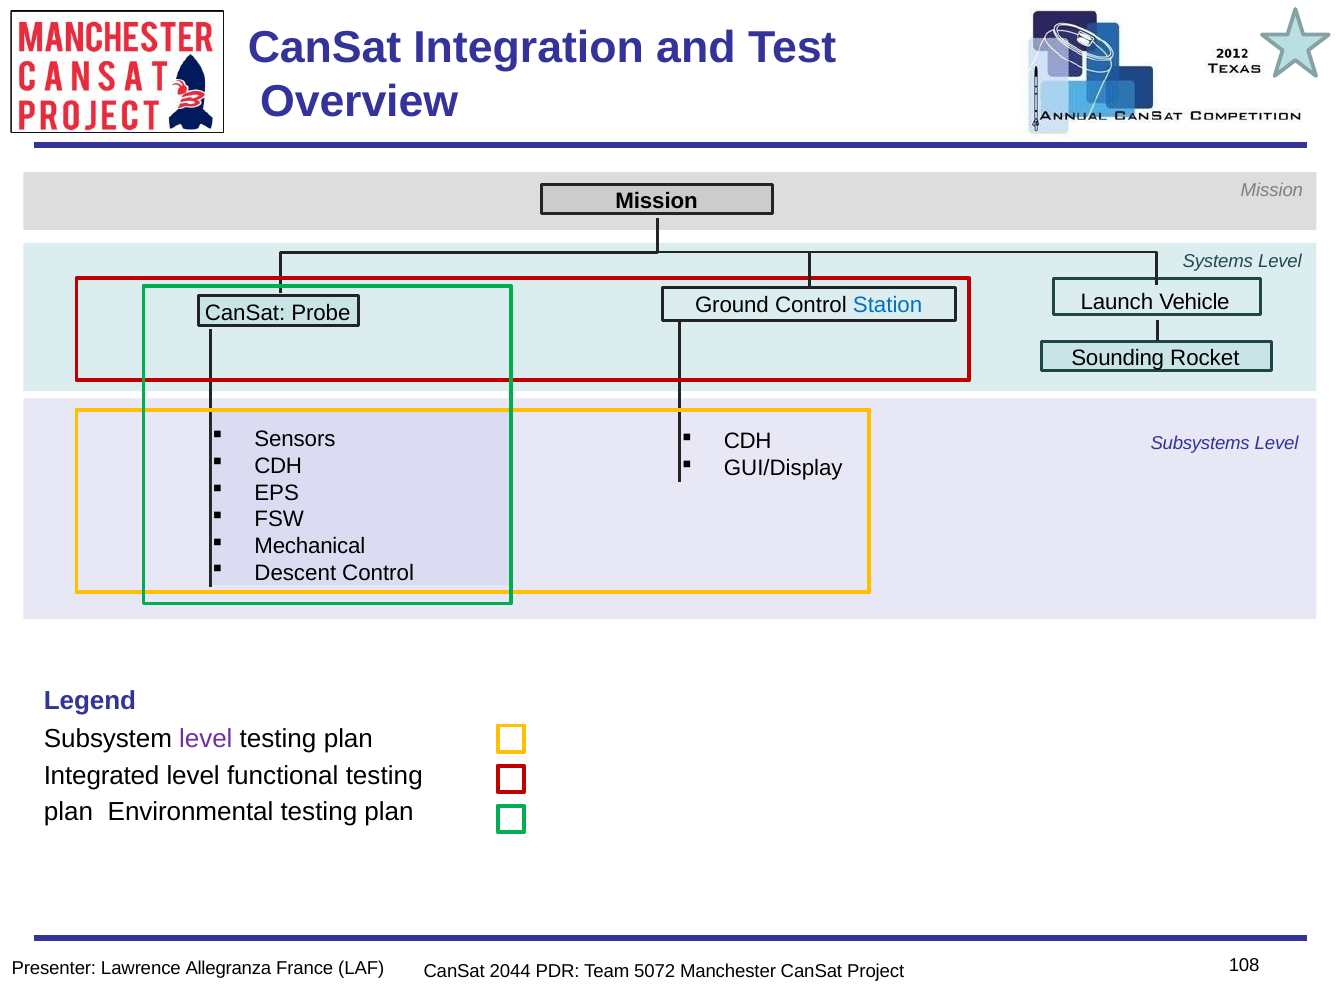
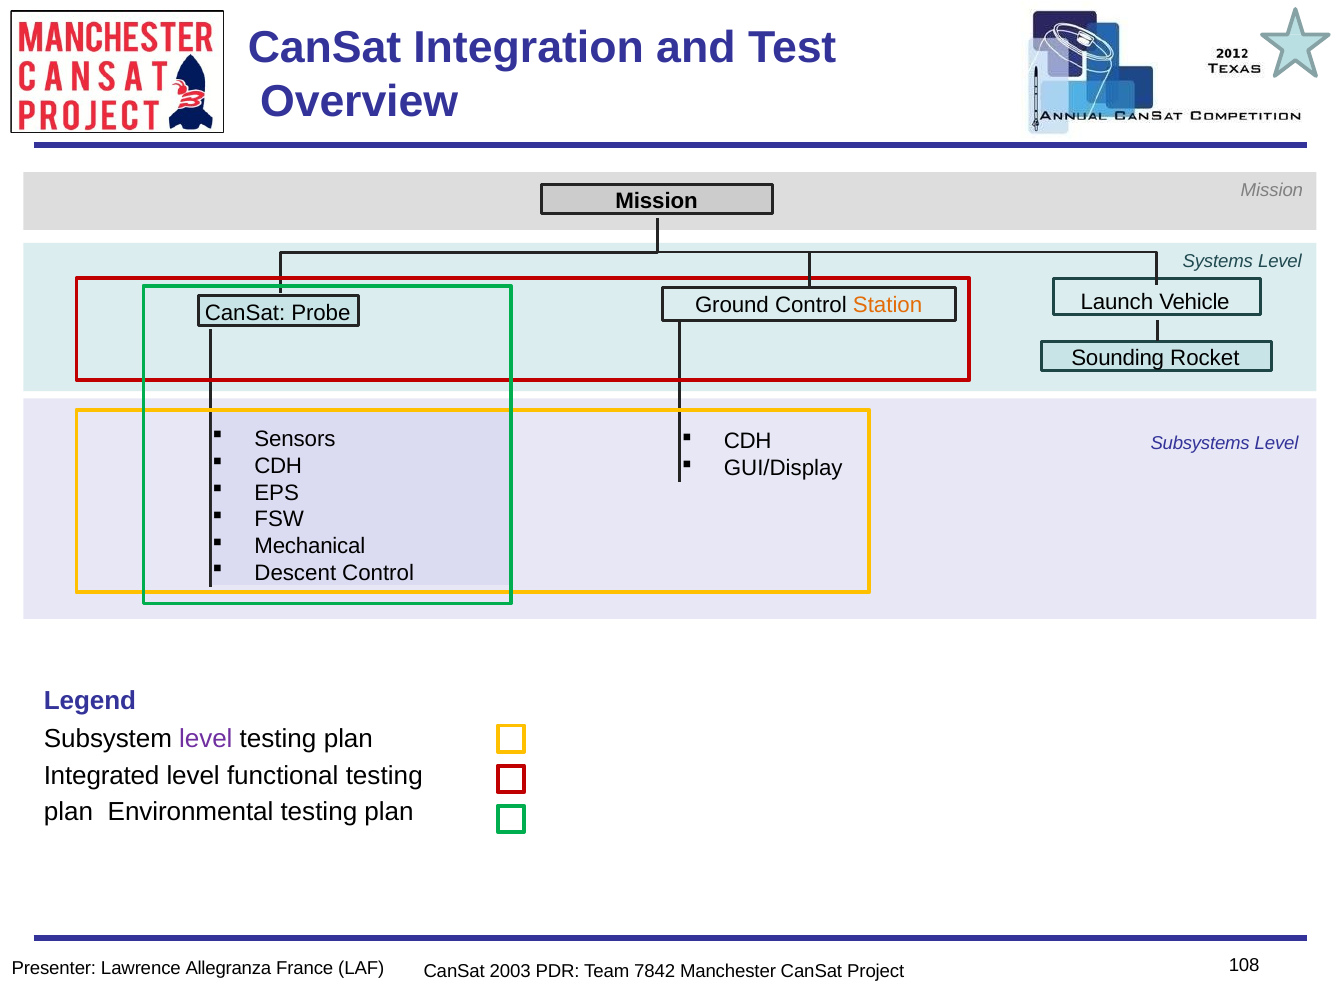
Station colour: blue -> orange (888, 305)
2044: 2044 -> 2003 (510, 971)
5072: 5072 -> 7842 (655, 971)
